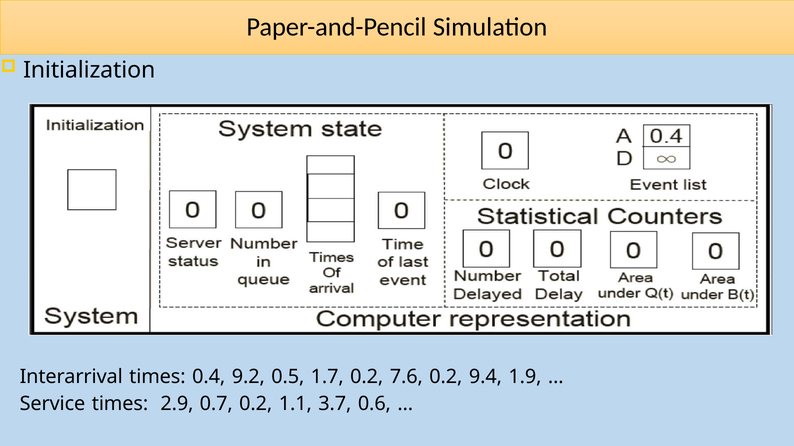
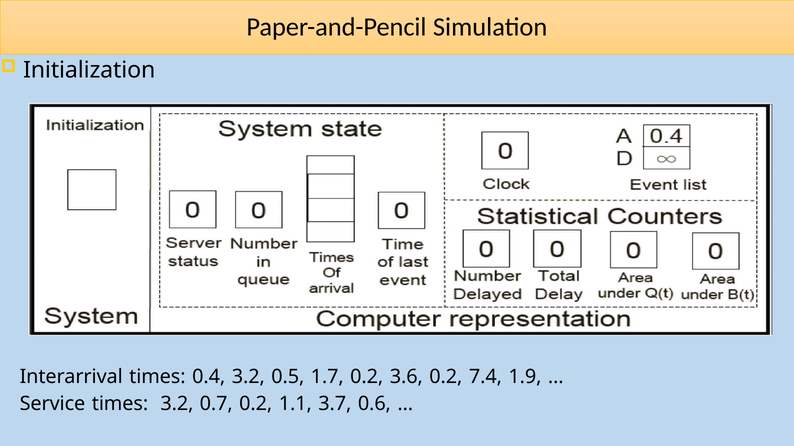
0.4 9.2: 9.2 -> 3.2 (248, 377)
7.6: 7.6 -> 3.6 (406, 377)
9.4: 9.4 -> 7.4 (485, 377)
times 2.9: 2.9 -> 3.2 (177, 404)
